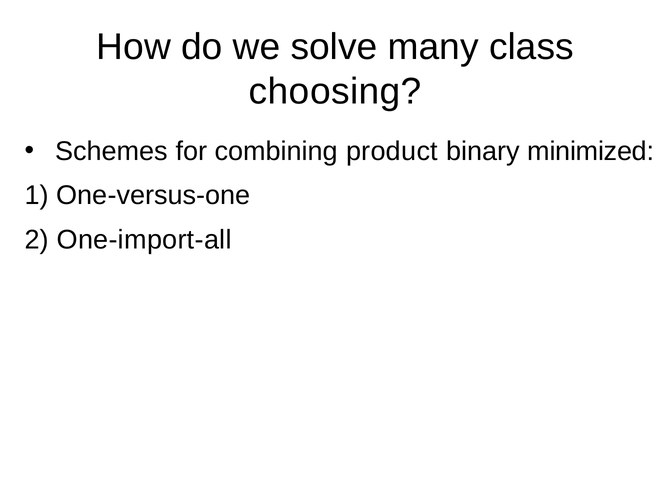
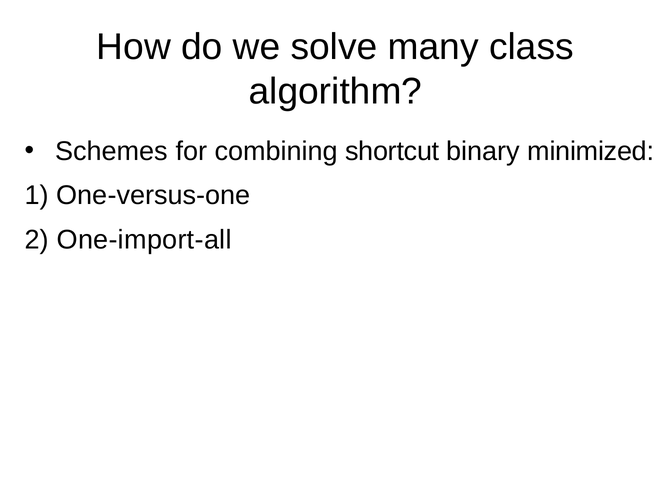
choosing: choosing -> algorithm (335, 92)
product: product -> shortcut (392, 151)
